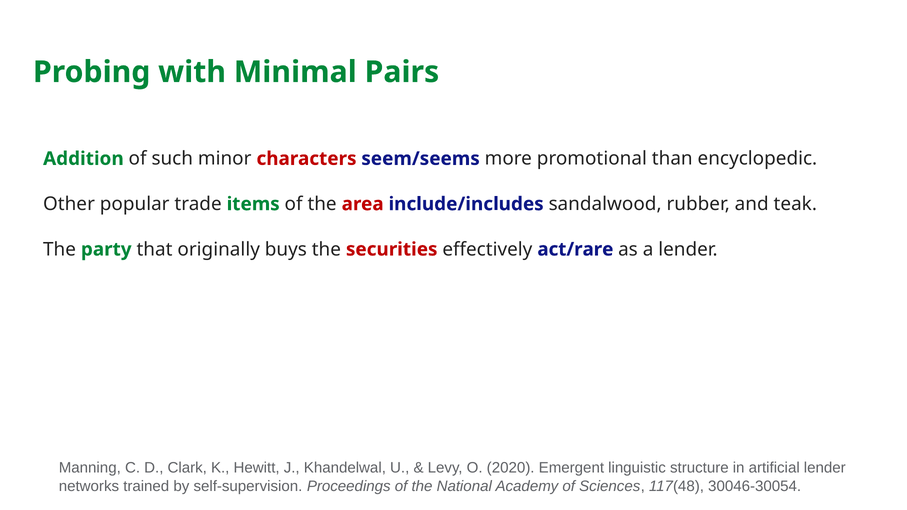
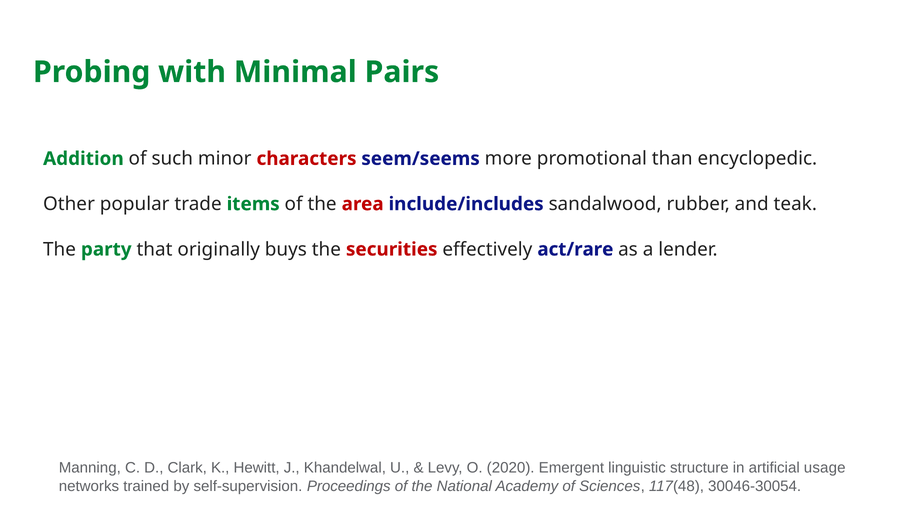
artificial lender: lender -> usage (825, 468)
